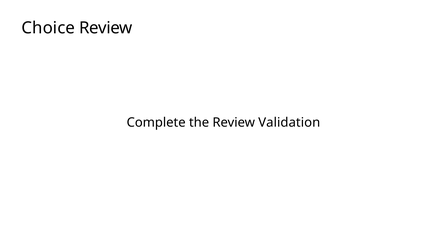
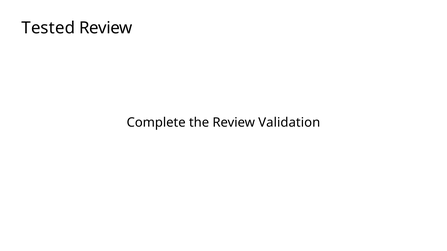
Choice: Choice -> Tested (48, 28)
